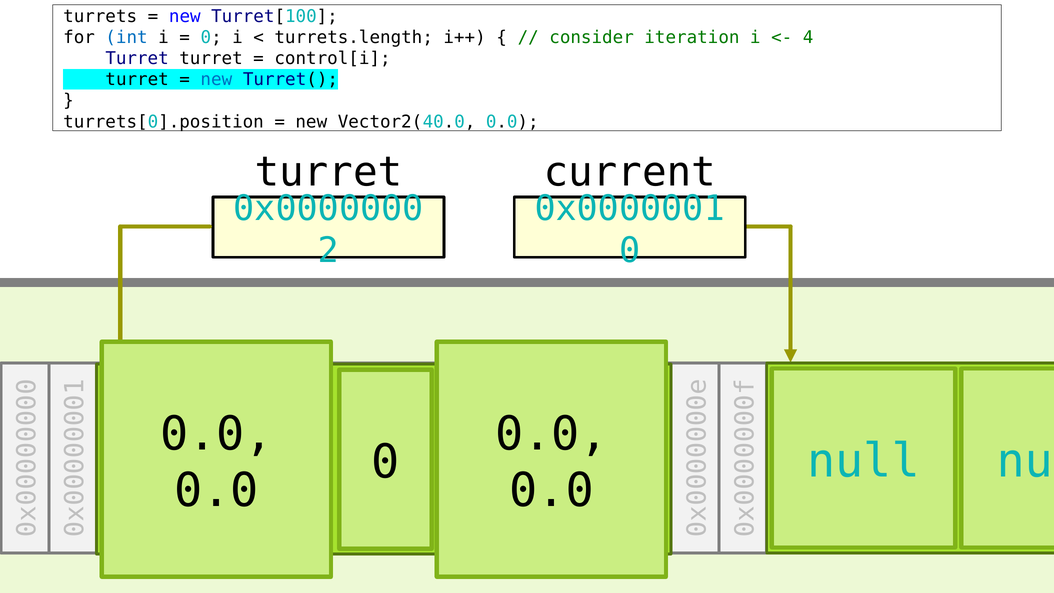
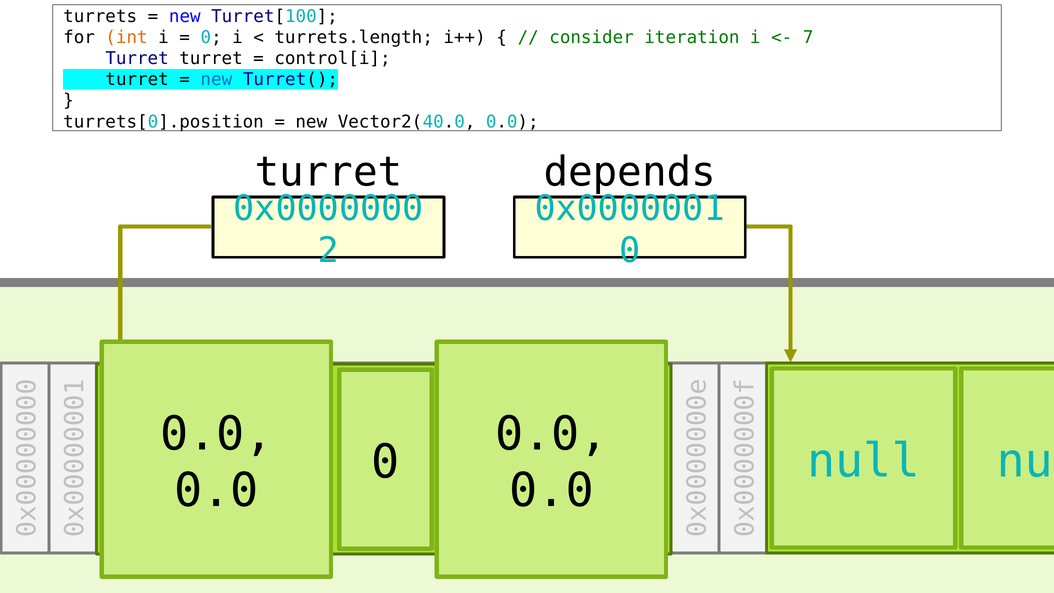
int colour: blue -> orange (127, 37)
4: 4 -> 7 (808, 37)
current: current -> depends (630, 172)
